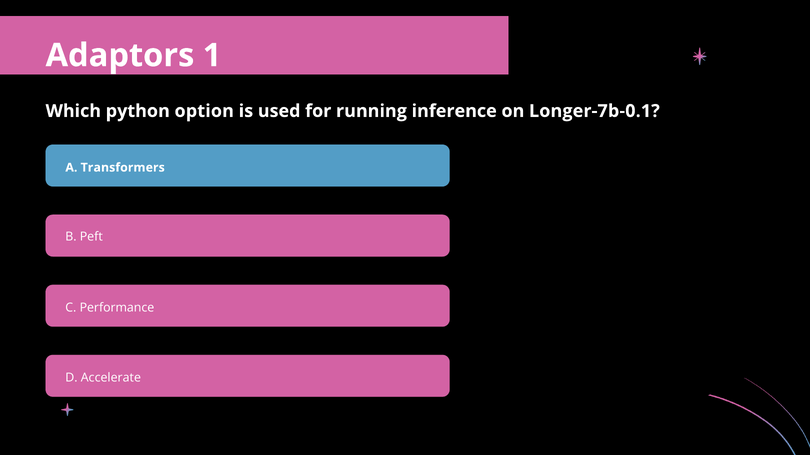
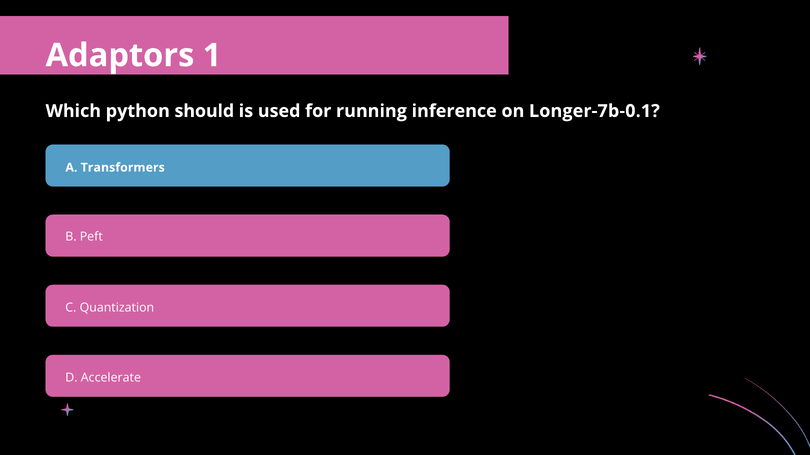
option: option -> should (204, 111)
Performance: Performance -> Quantization (117, 308)
